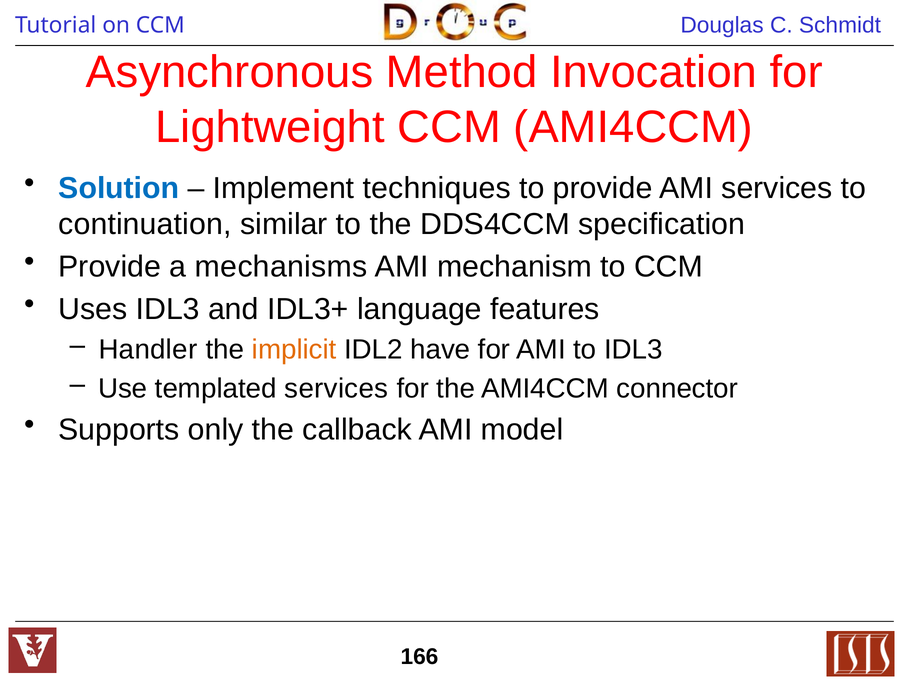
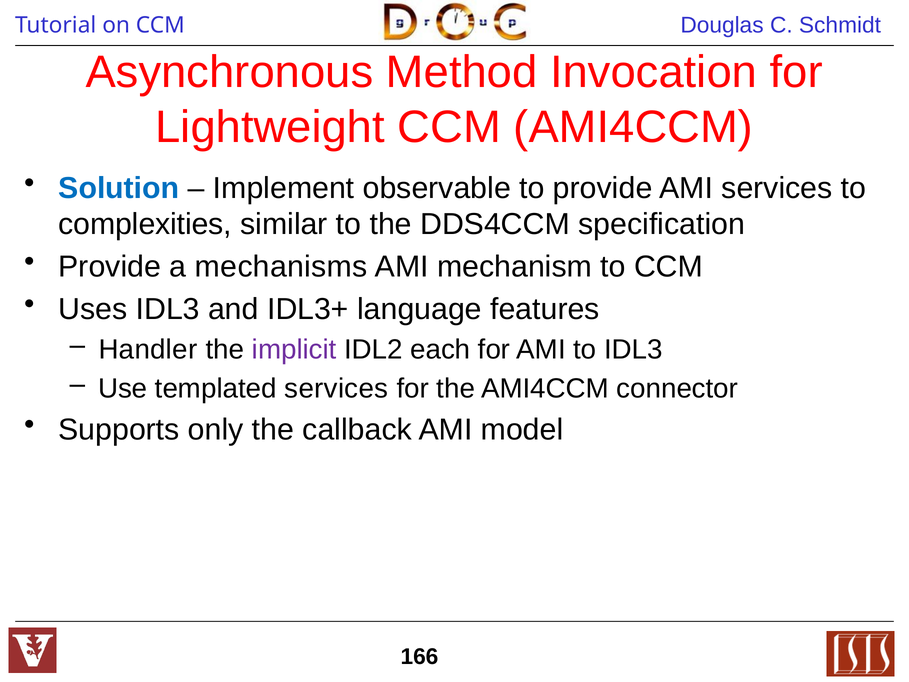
techniques: techniques -> observable (437, 188)
continuation: continuation -> complexities (145, 224)
implicit colour: orange -> purple (294, 349)
have: have -> each (440, 349)
